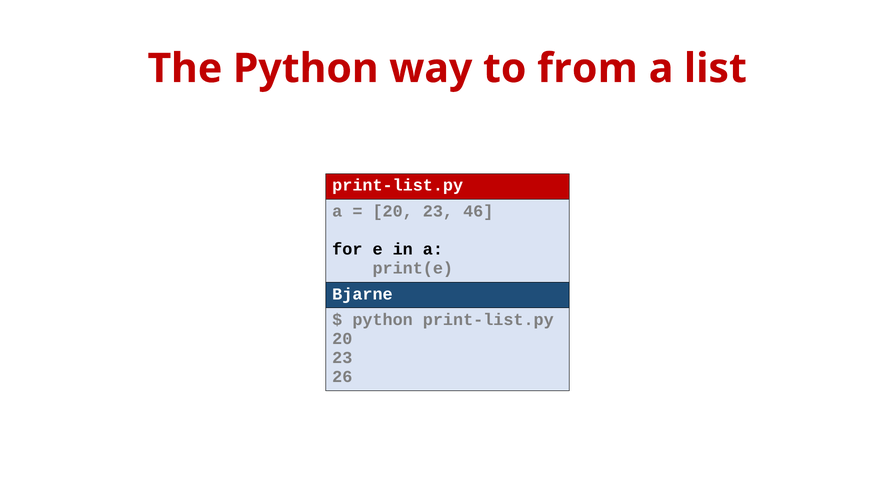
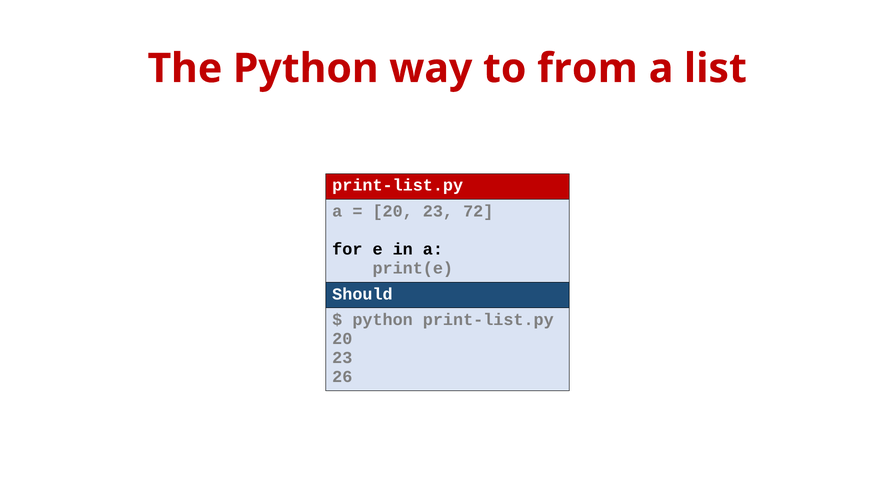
46: 46 -> 72 (478, 211)
Bjarne: Bjarne -> Should (362, 294)
